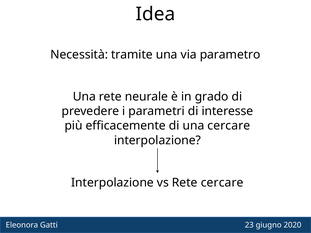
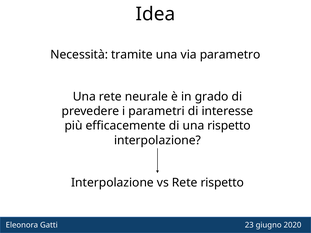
una cercare: cercare -> rispetto (229, 126)
Rete cercare: cercare -> rispetto (222, 183)
